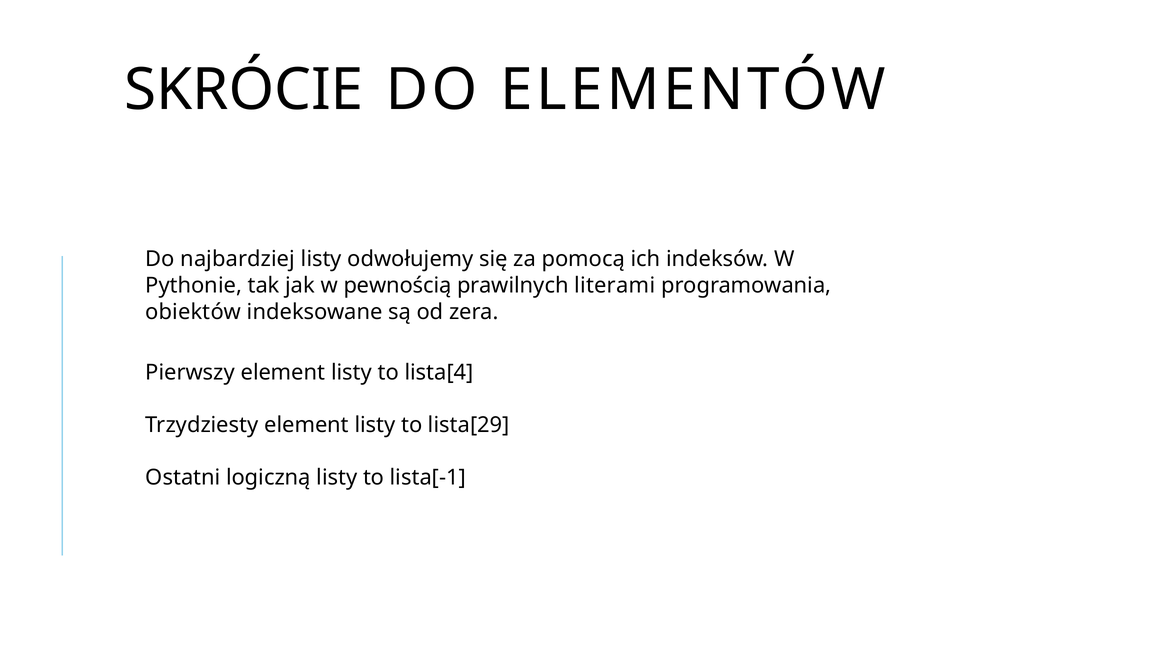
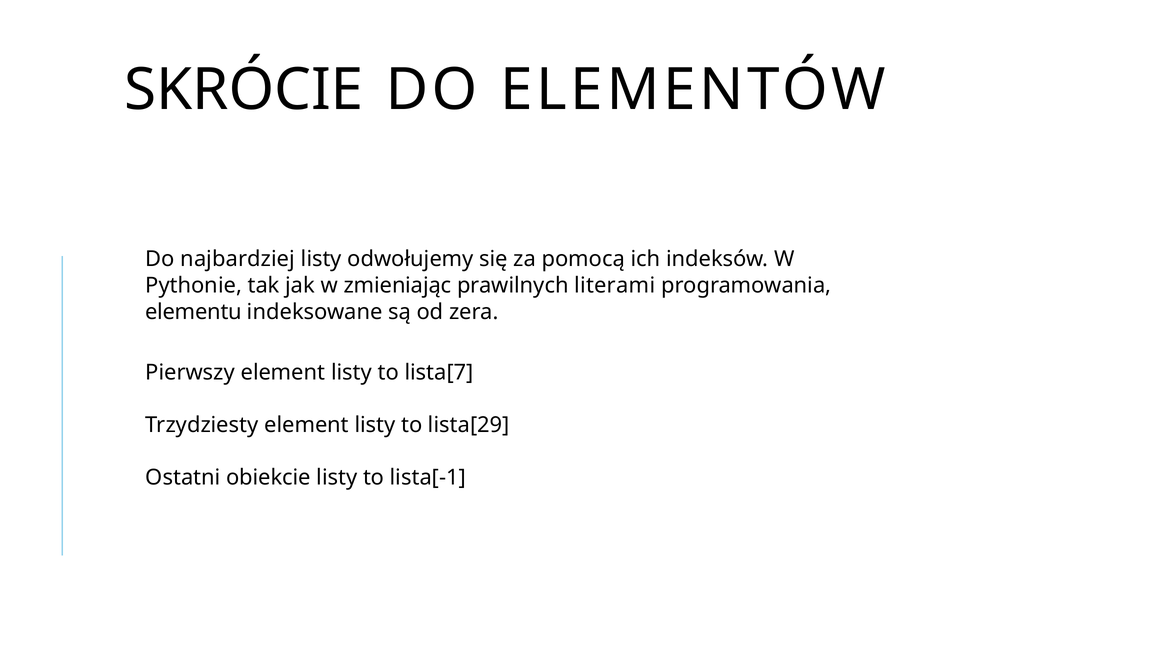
pewnością: pewnością -> zmieniając (398, 286)
obiektów: obiektów -> elementu (193, 312)
lista[4: lista[4 -> lista[7 (439, 372)
logiczną: logiczną -> obiekcie (268, 478)
